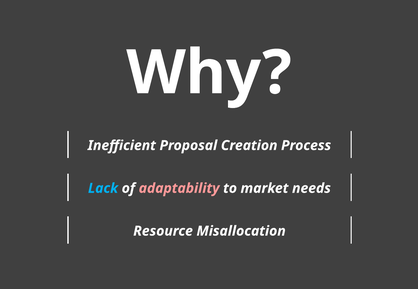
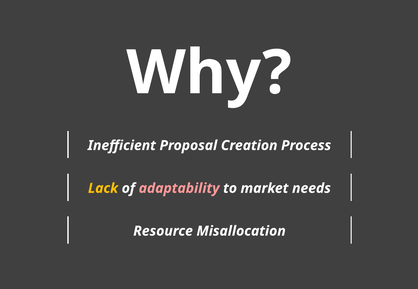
Lack colour: light blue -> yellow (103, 188)
